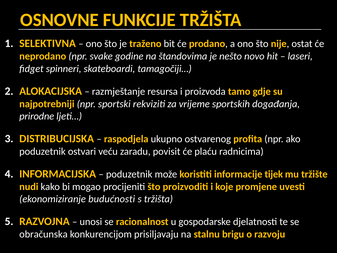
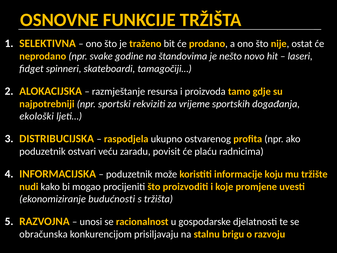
prirodne: prirodne -> ekološki (37, 116)
tijek: tijek -> koju (274, 174)
